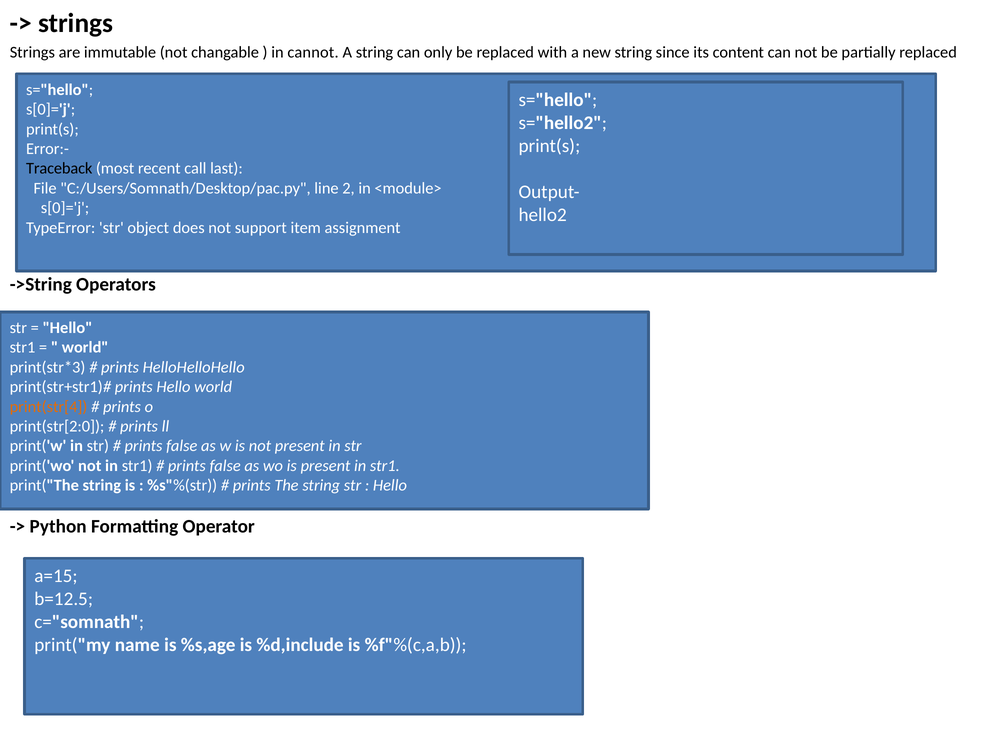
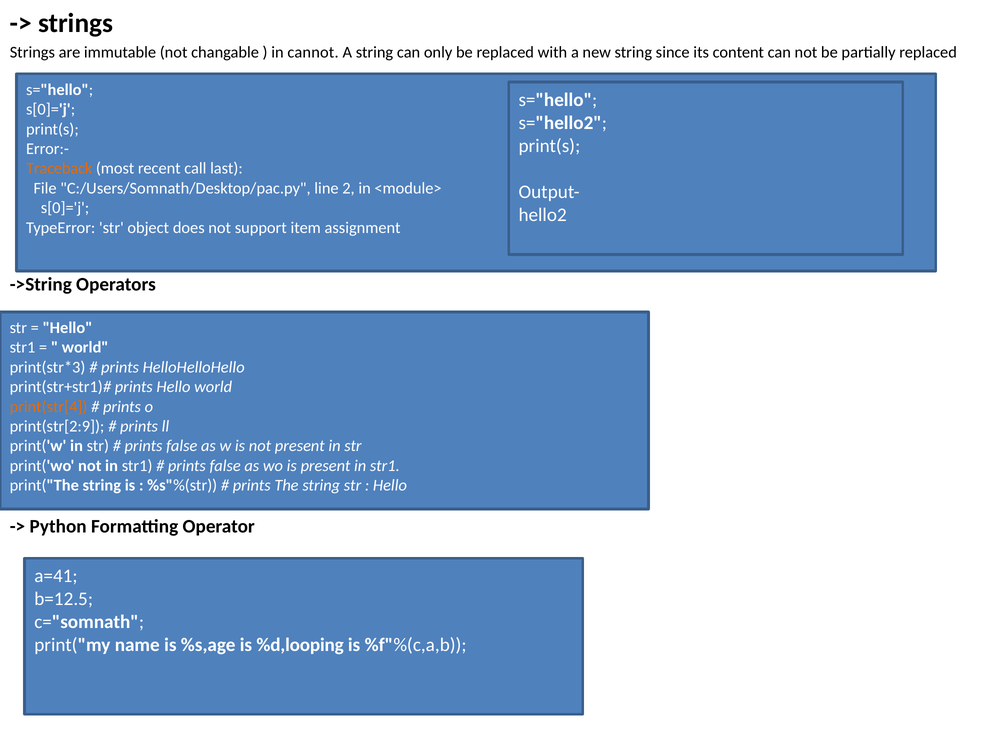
Traceback colour: black -> orange (59, 168)
print(str[2:0: print(str[2:0 -> print(str[2:9 (57, 426)
a=15: a=15 -> a=41 (56, 576)
%d,include: %d,include -> %d,looping (300, 645)
